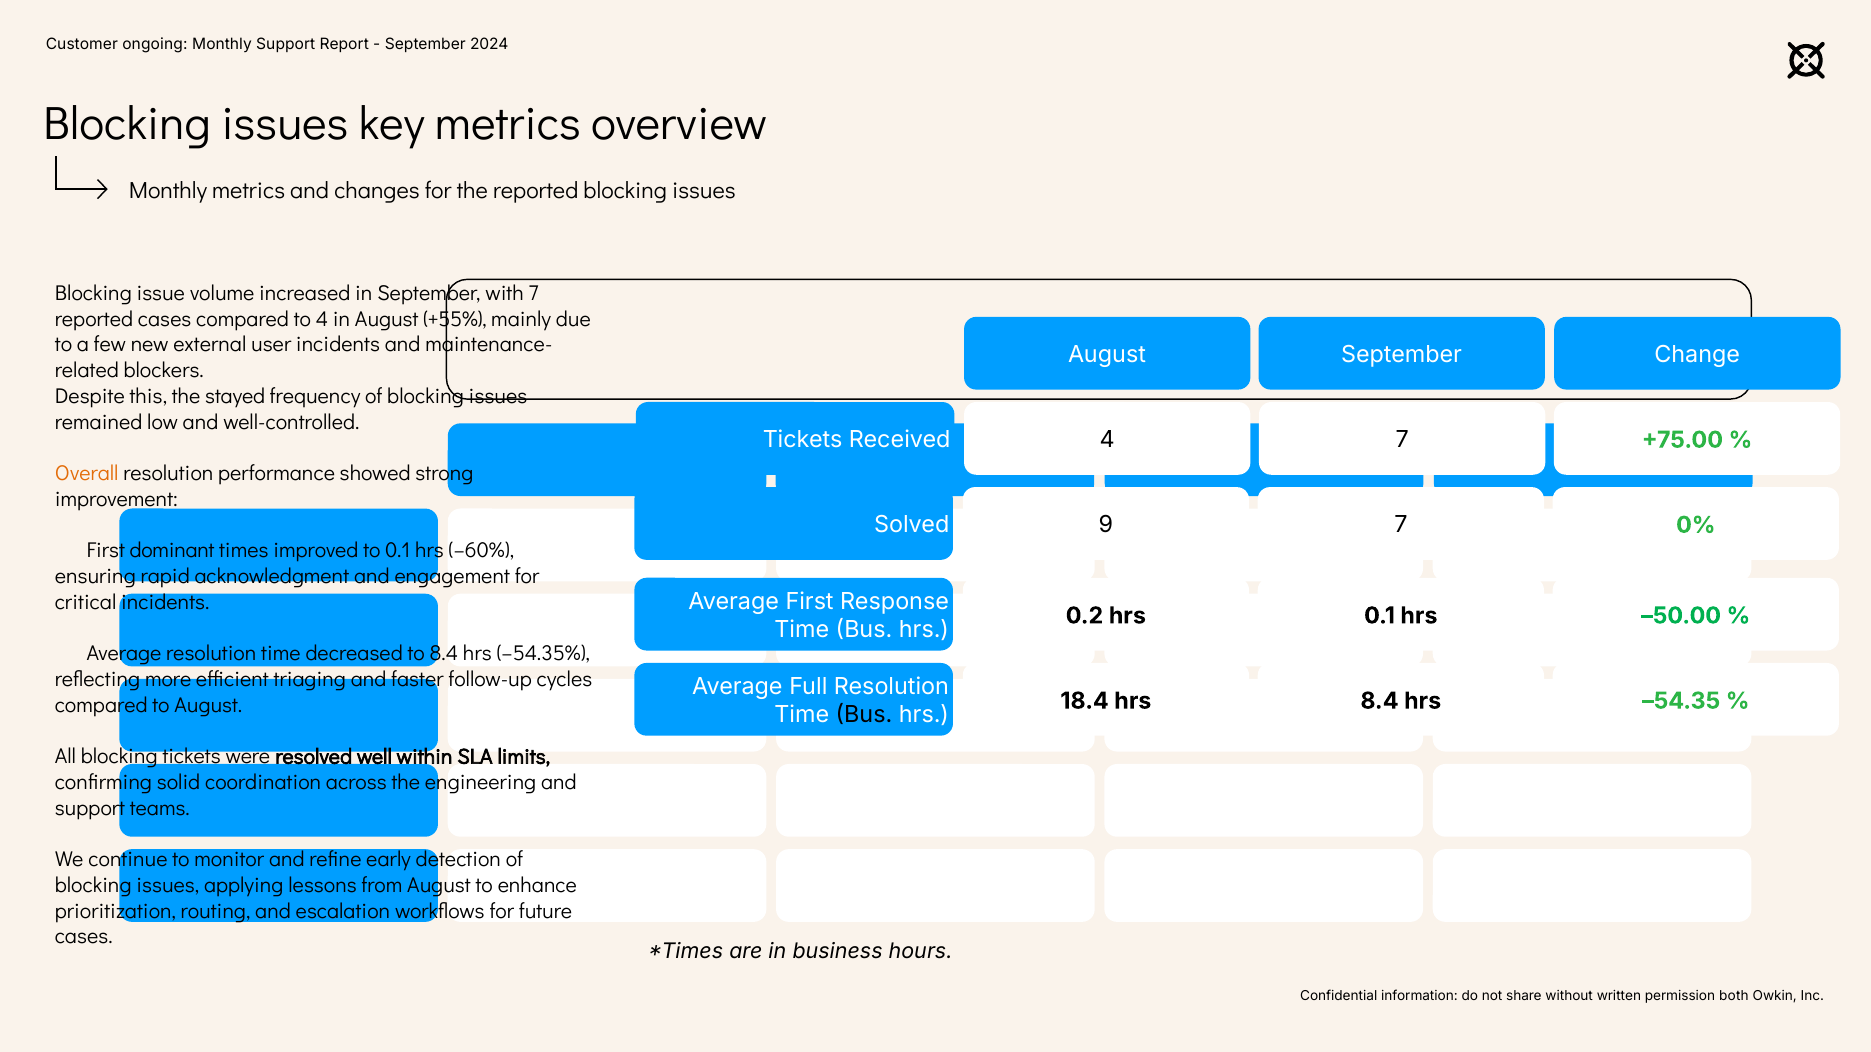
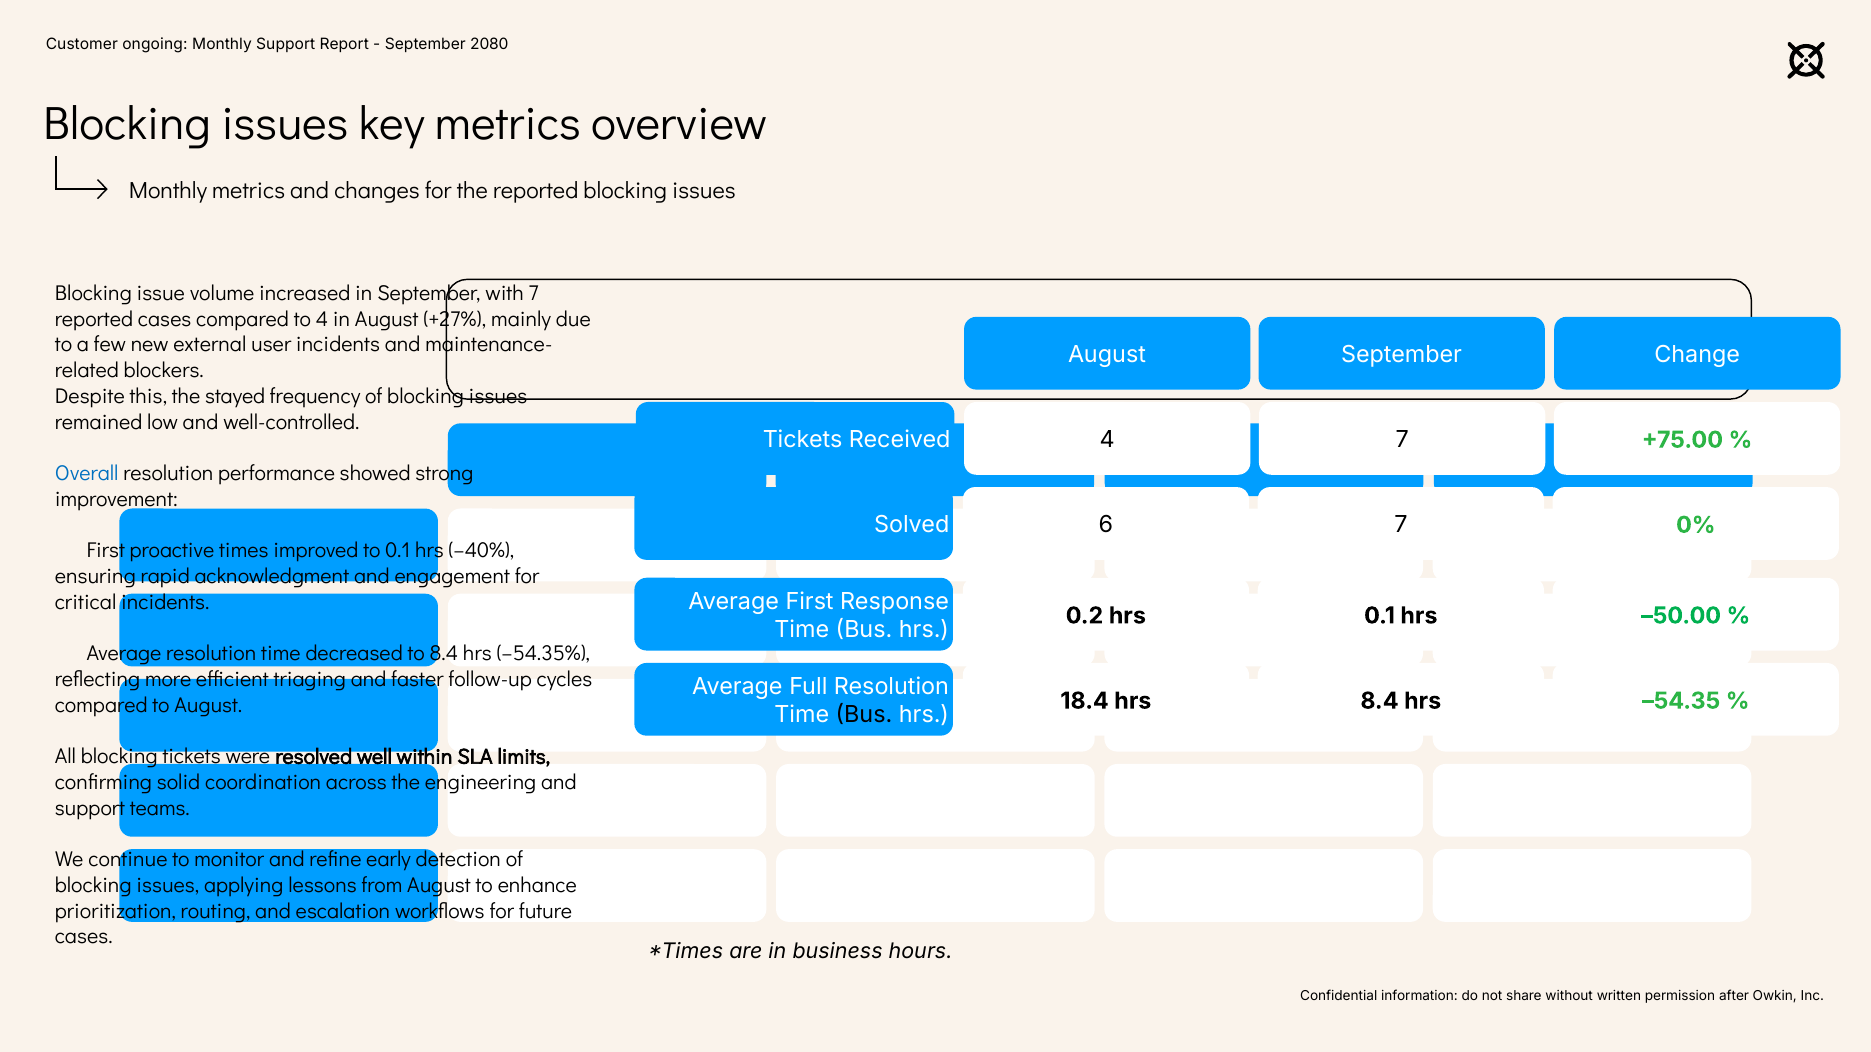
2024: 2024 -> 2080 (489, 44)
+55%: +55% -> +27% (455, 319)
Overall colour: orange -> blue (87, 474)
9: 9 -> 6 (1106, 525)
dominant: dominant -> proactive (172, 551)
–60%: –60% -> –40% (481, 551)
both: both -> after (1734, 996)
